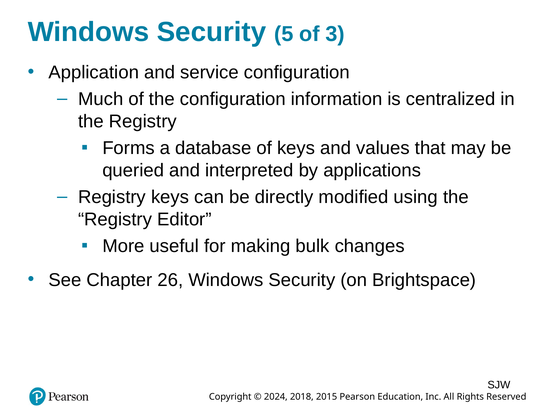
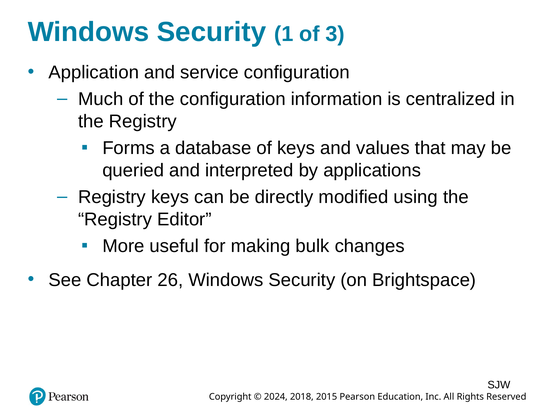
5: 5 -> 1 (284, 34)
